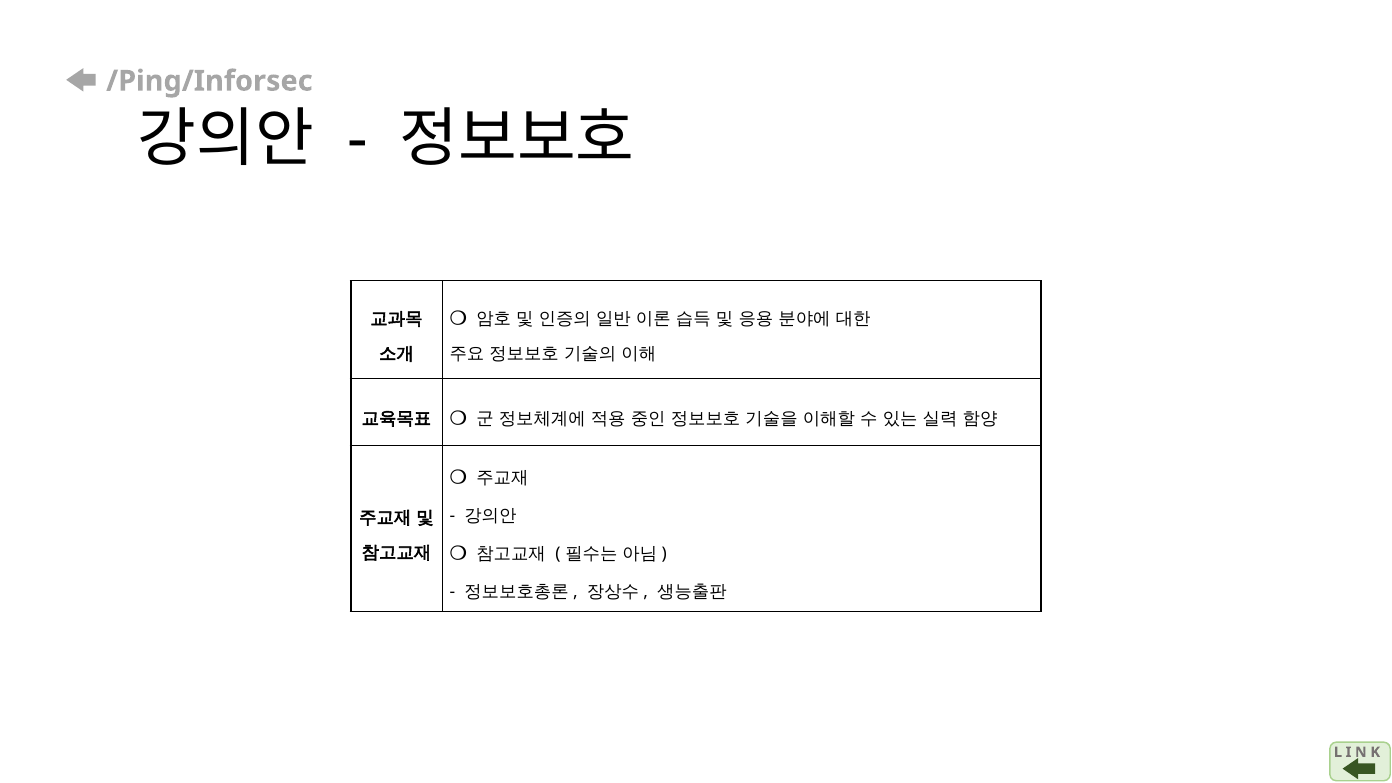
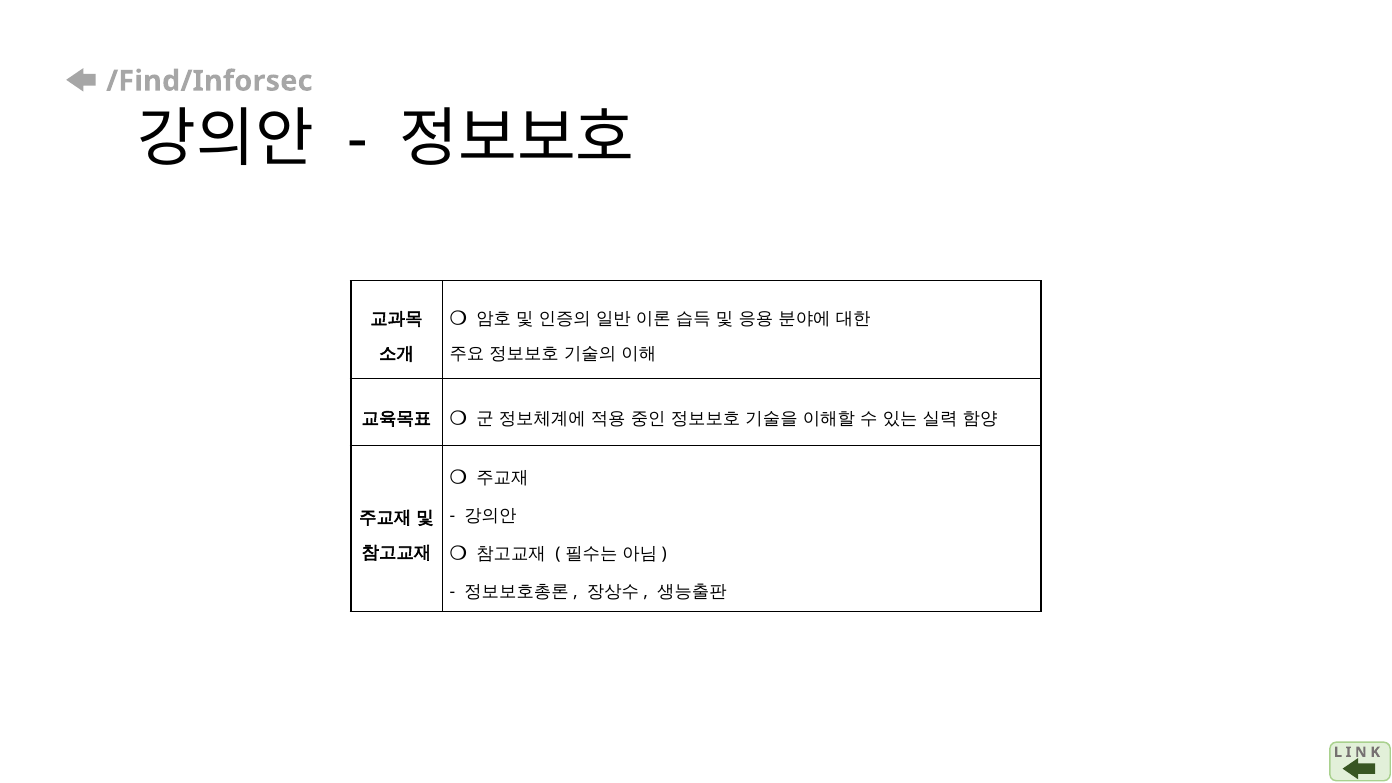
/Ping/Inforsec: /Ping/Inforsec -> /Find/Inforsec (209, 81)
